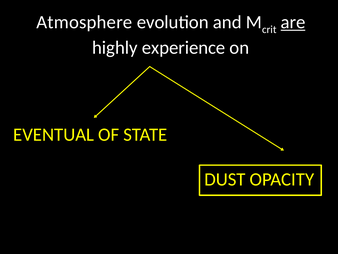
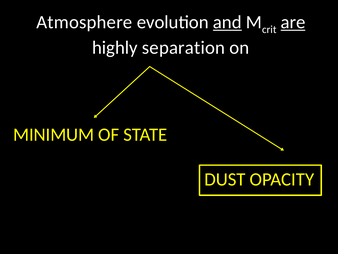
and underline: none -> present (227, 22)
experience: experience -> separation (183, 48)
EVENTUAL: EVENTUAL -> MINIMUM (54, 134)
